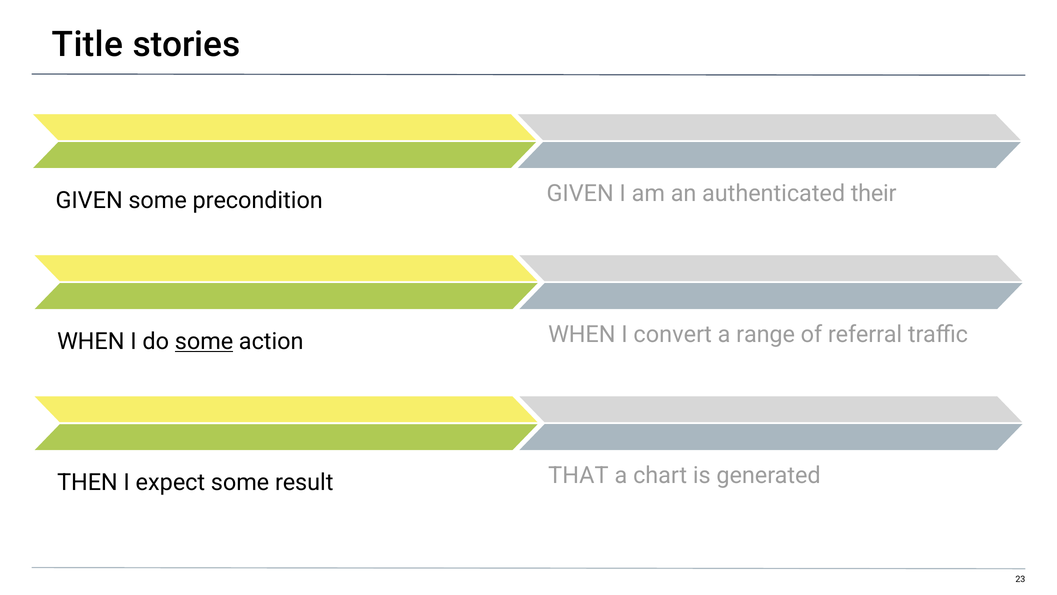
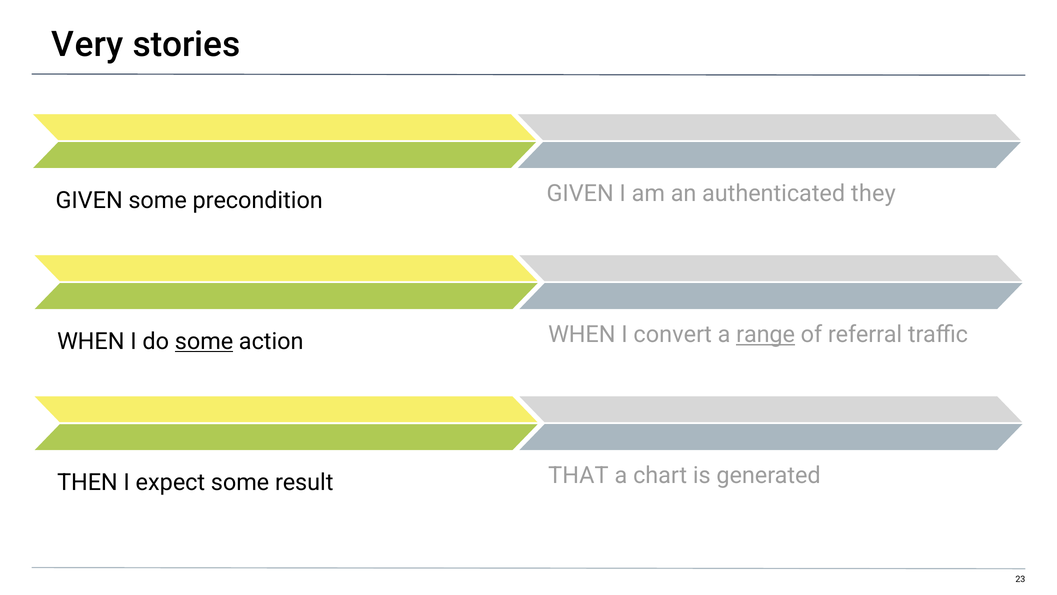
Title: Title -> Very (88, 45)
their: their -> they (873, 194)
range underline: none -> present (766, 334)
